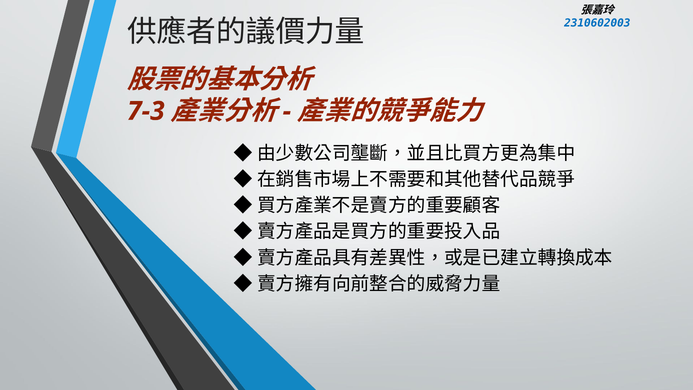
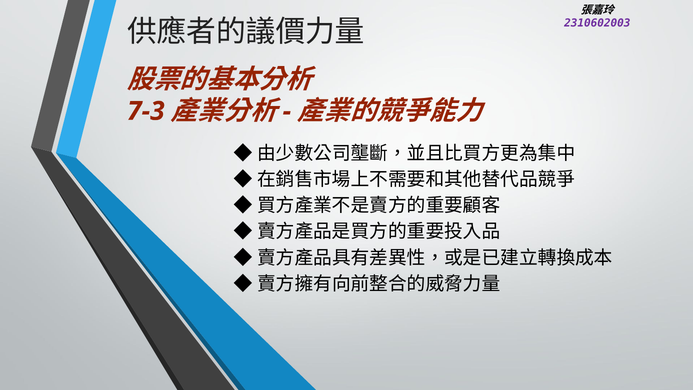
2310602003 colour: blue -> purple (597, 23)
